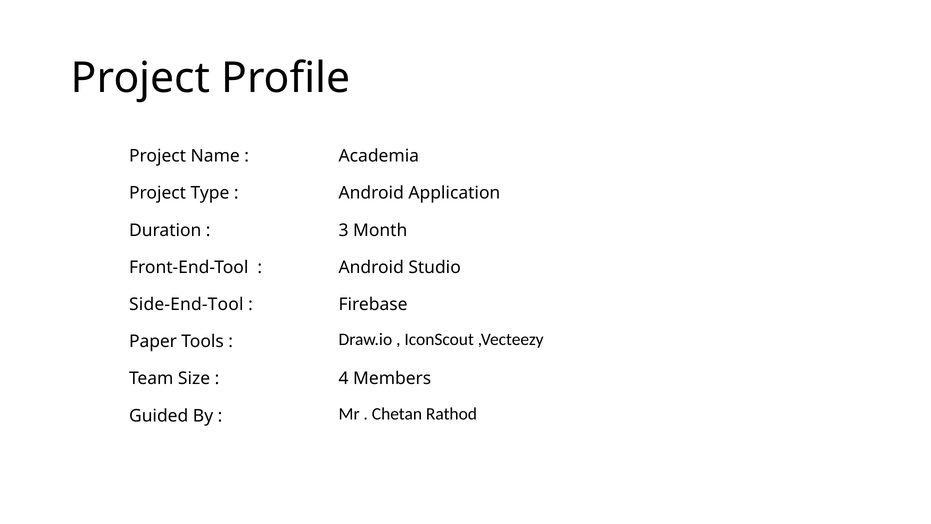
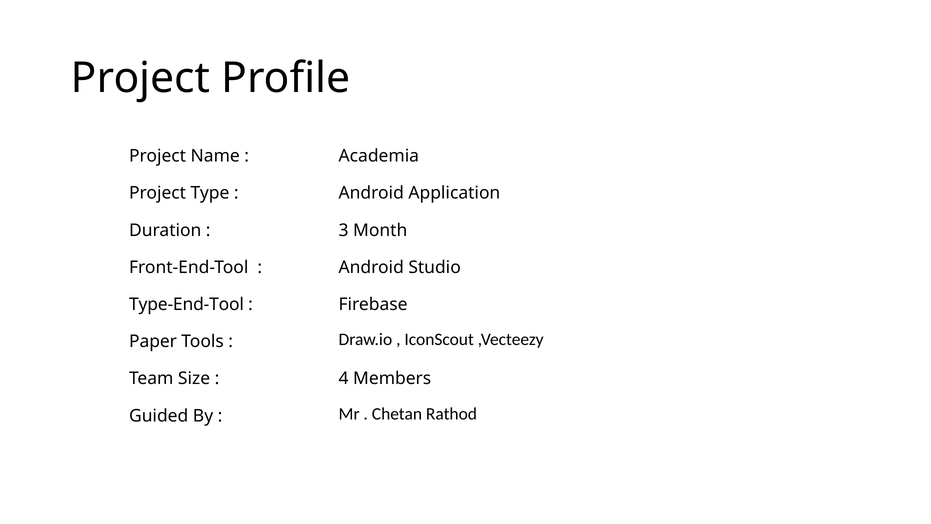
Side-End-Tool: Side-End-Tool -> Type-End-Tool (187, 304)
